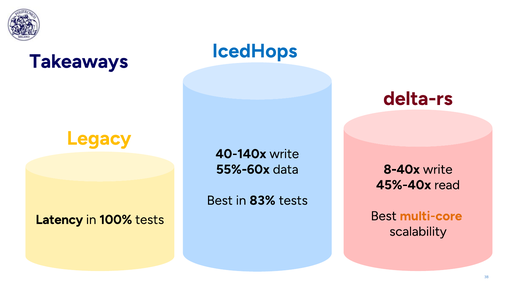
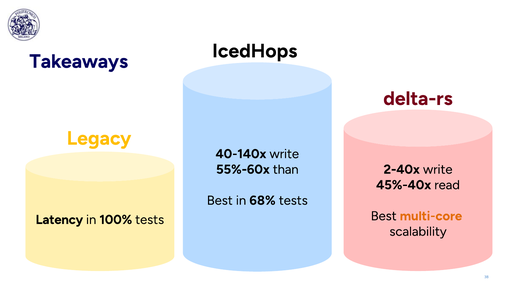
IcedHops colour: blue -> black (255, 51)
data: data -> than (286, 170)
8-40x: 8-40x -> 2-40x (402, 170)
83%: 83% -> 68% (262, 201)
